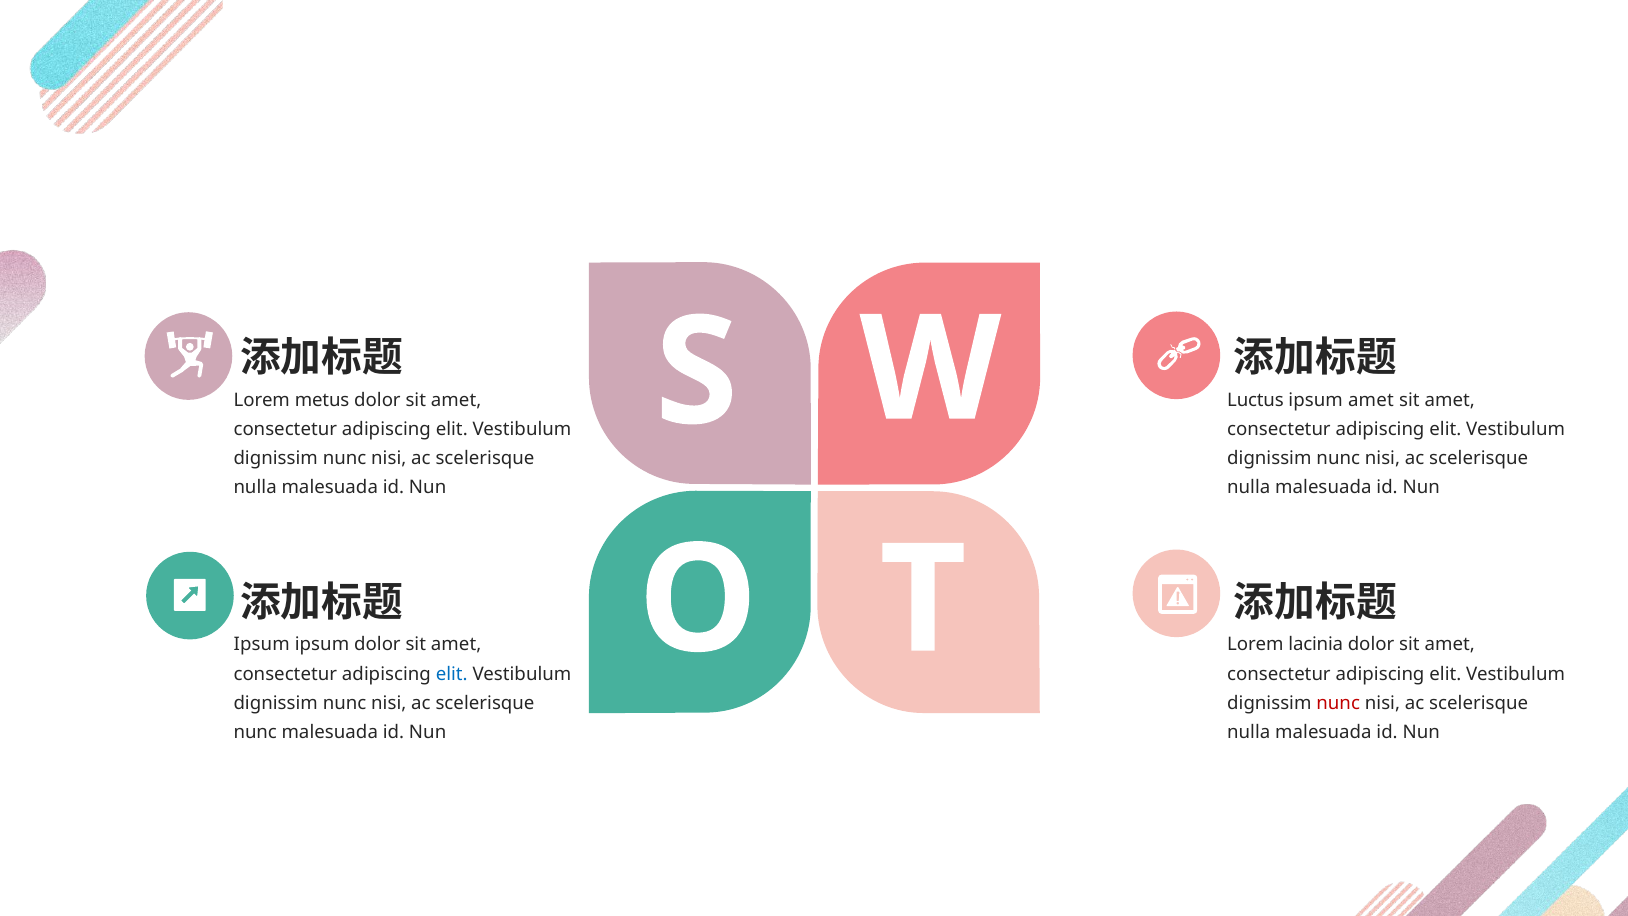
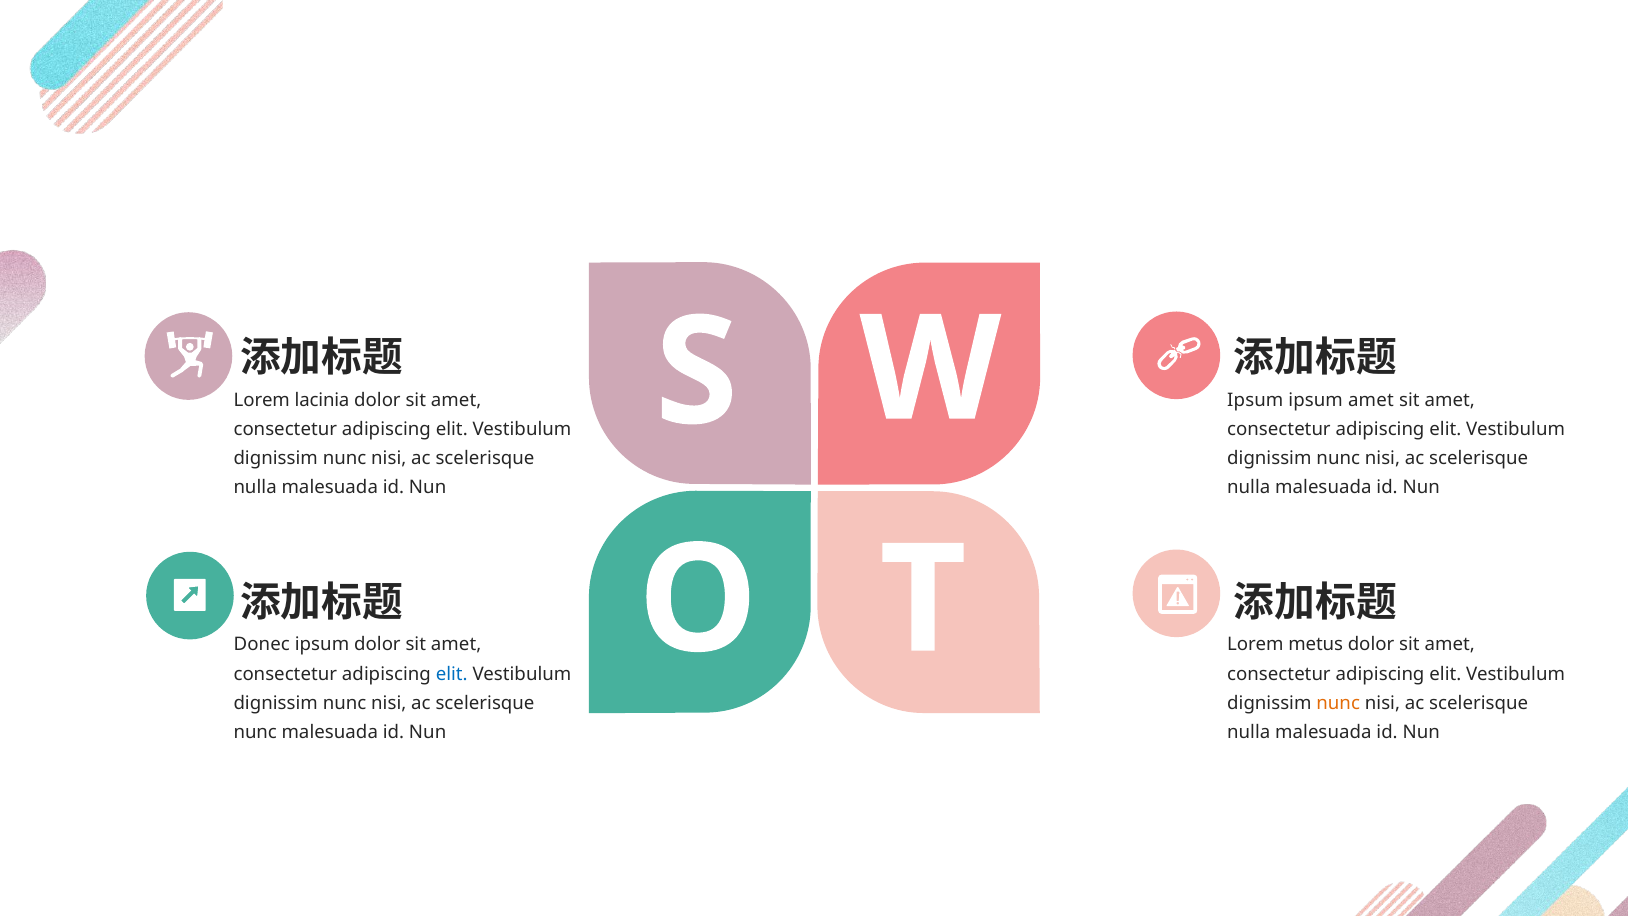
metus: metus -> lacinia (322, 400)
Luctus: Luctus -> Ipsum (1255, 400)
Ipsum: Ipsum -> Donec (262, 645)
lacinia: lacinia -> metus (1316, 645)
nunc colour: red -> orange (1338, 703)
